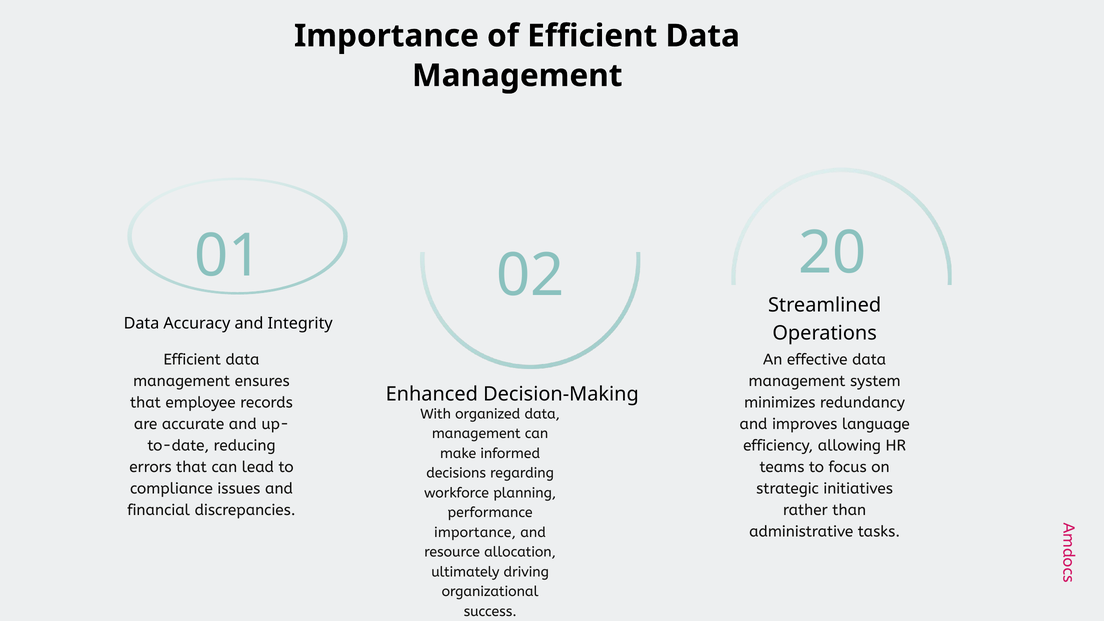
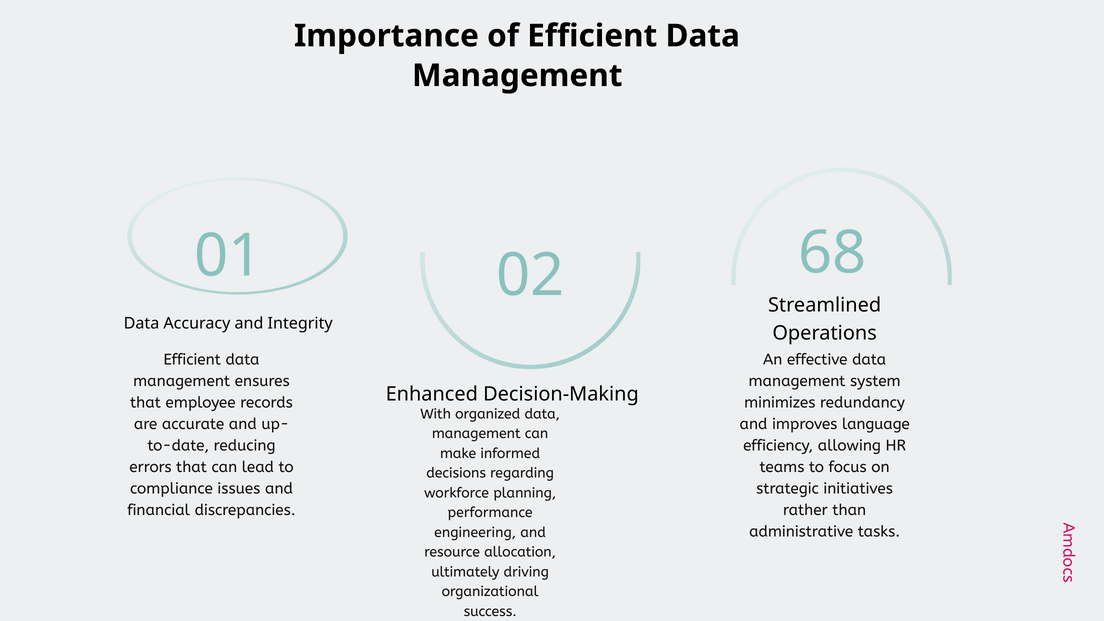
20: 20 -> 68 (832, 253)
importance: importance -> engineering (475, 532)
